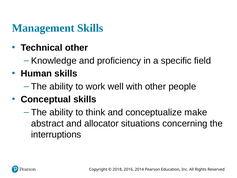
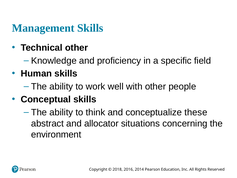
make: make -> these (196, 112)
interruptions: interruptions -> environment (56, 134)
